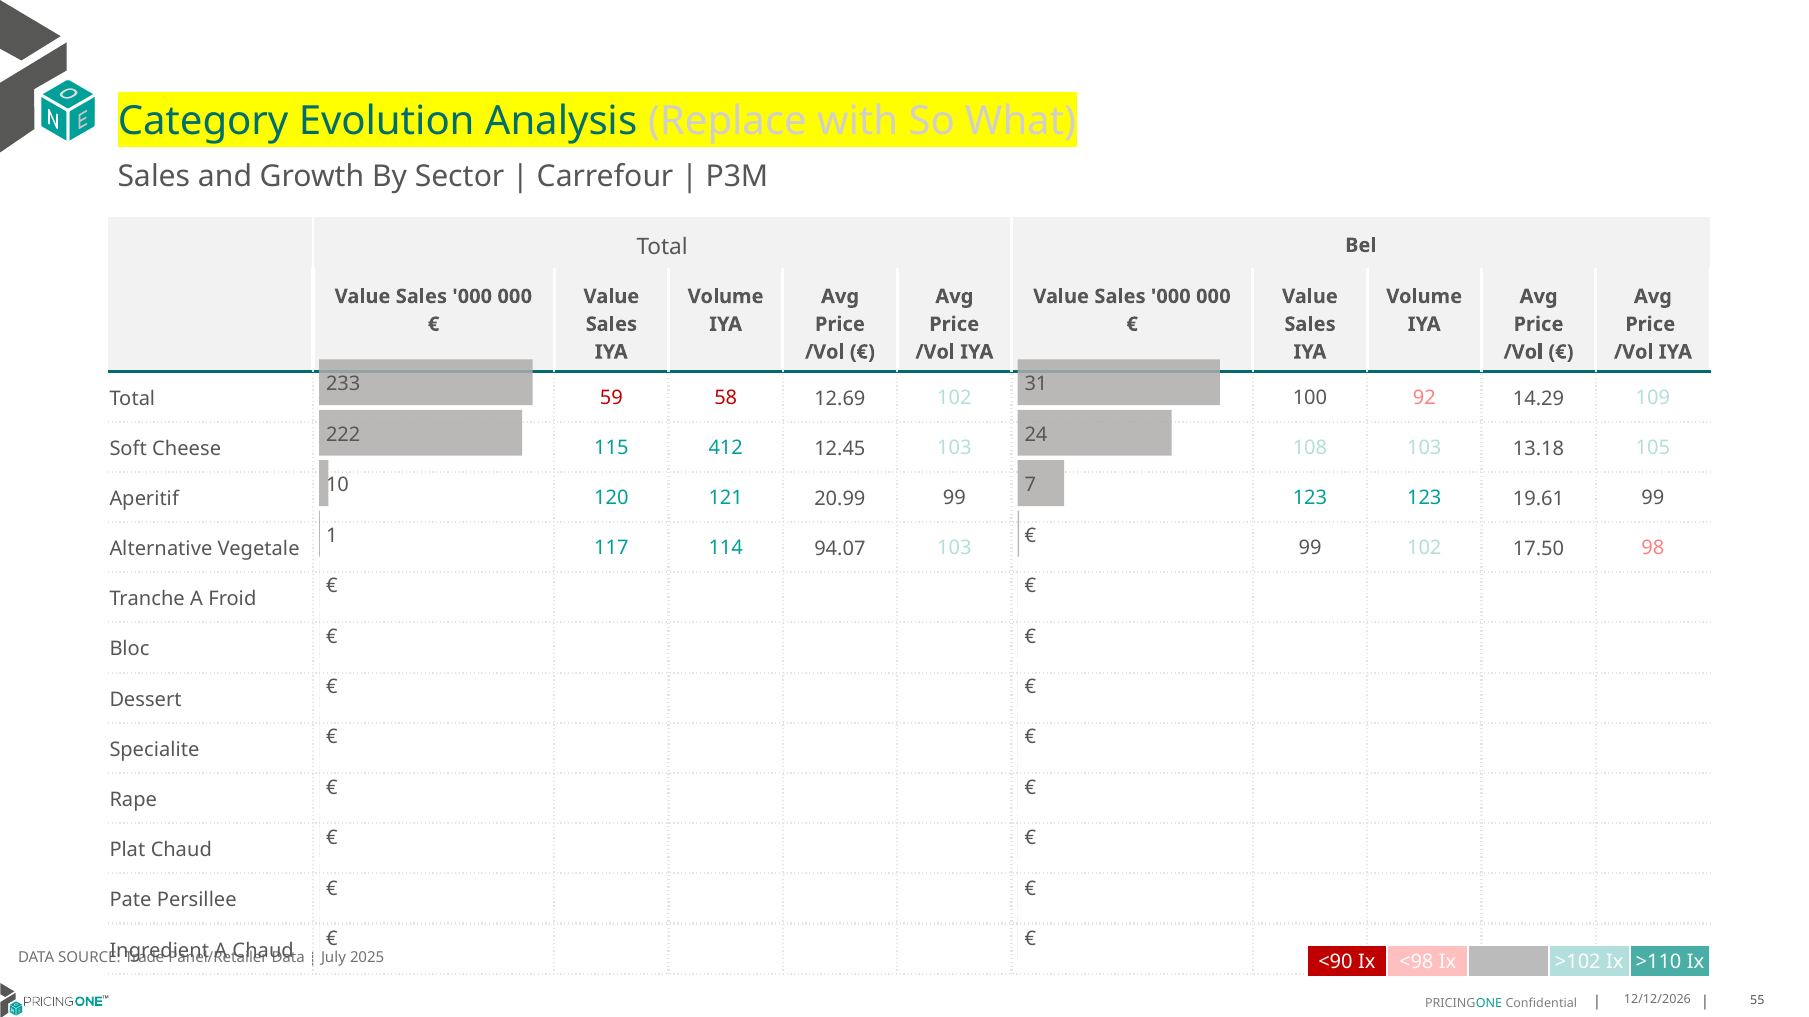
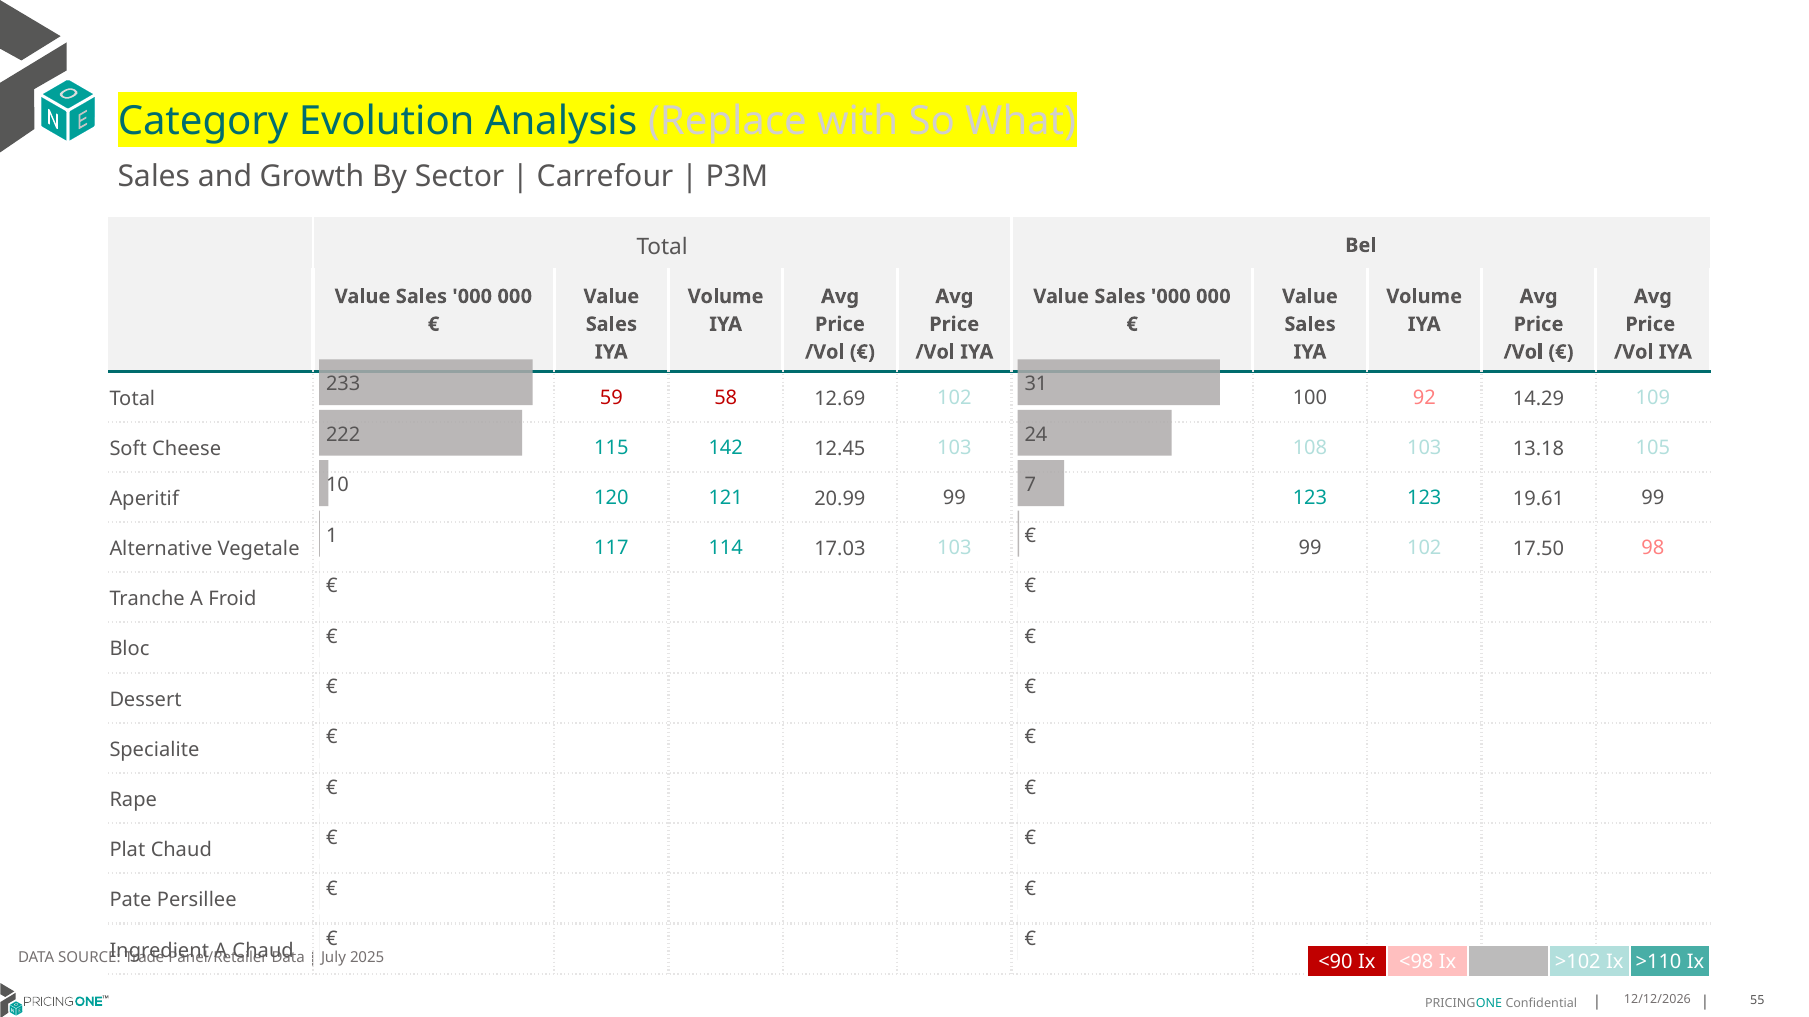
412: 412 -> 142 (726, 448)
94.07: 94.07 -> 17.03 (840, 549)
